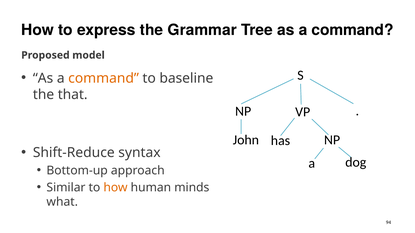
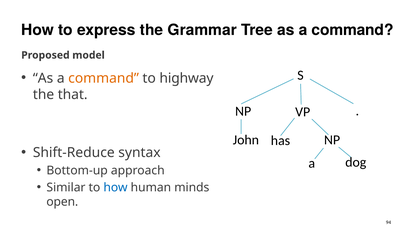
baseline: baseline -> highway (186, 78)
how colour: orange -> blue (116, 188)
what: what -> open (62, 202)
